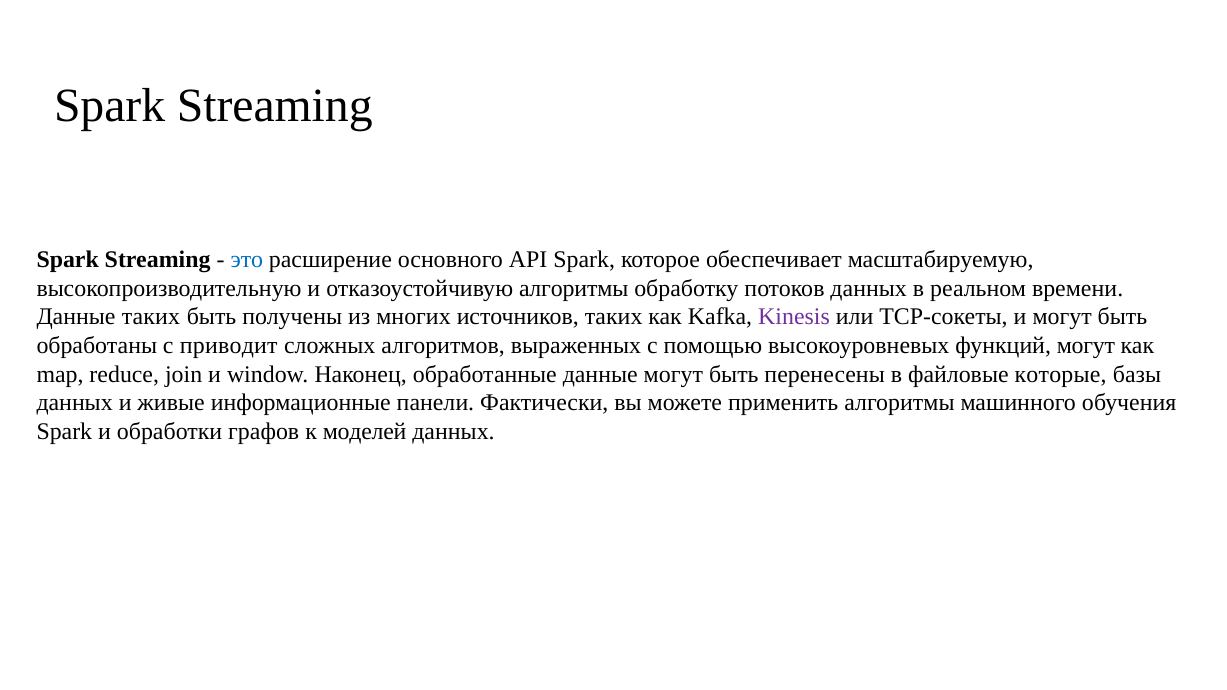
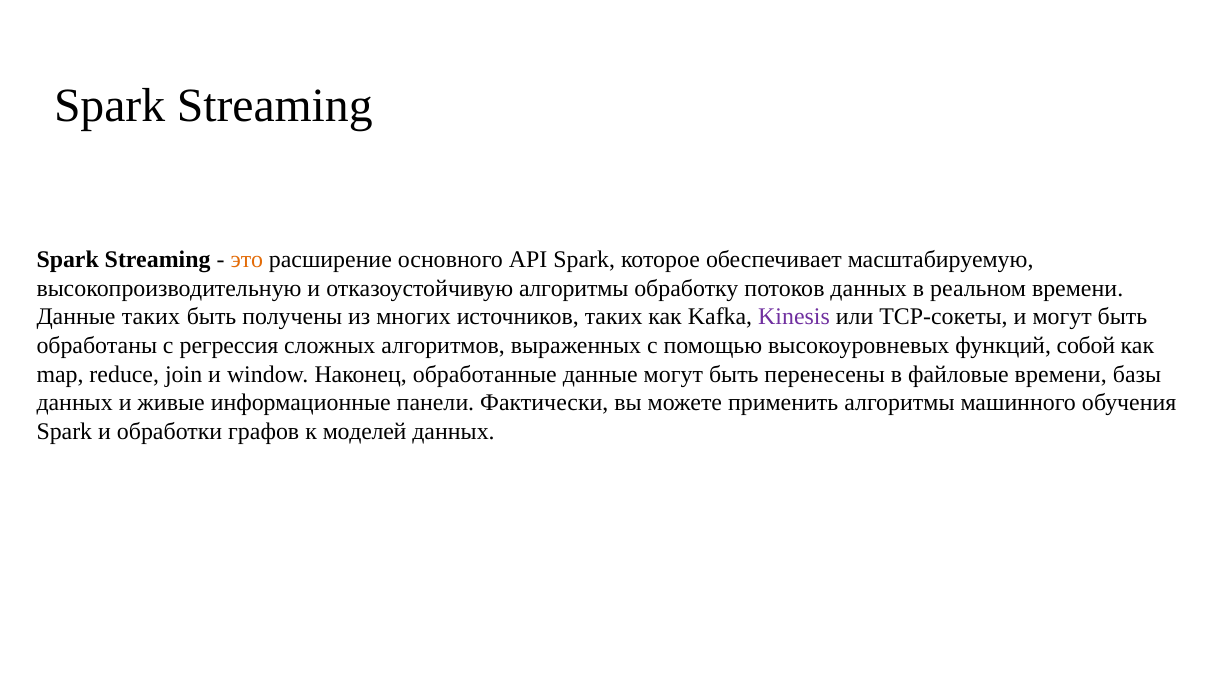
это colour: blue -> orange (247, 260)
приводит: приводит -> регрессия (229, 346)
функций могут: могут -> собой (1086, 346)
файловые которые: которые -> времени (1061, 374)
